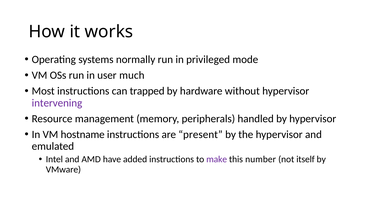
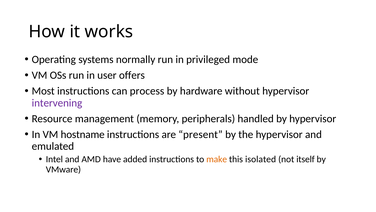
much: much -> offers (132, 75)
trapped: trapped -> process (147, 91)
make colour: purple -> orange (217, 159)
number: number -> isolated (261, 159)
